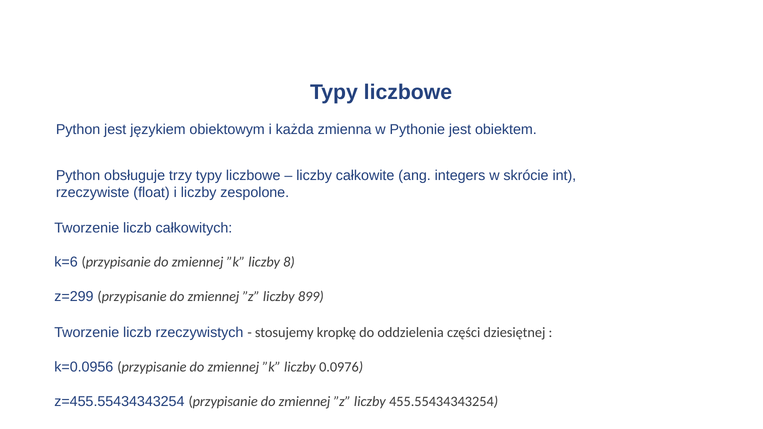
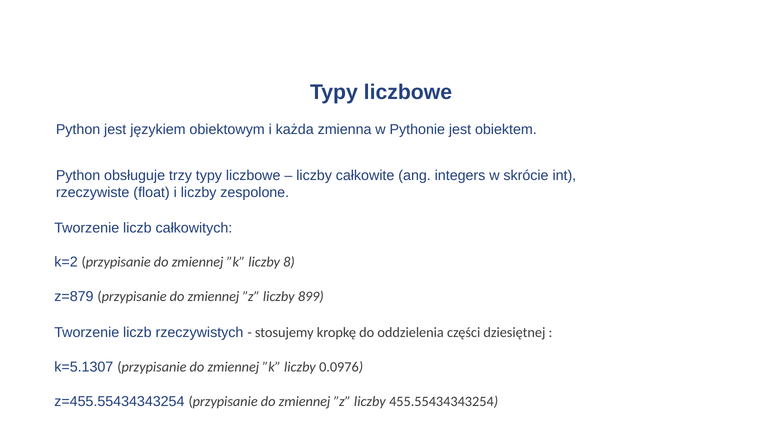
k=6: k=6 -> k=2 (66, 262)
z=299: z=299 -> z=879 (74, 297)
k=0.0956: k=0.0956 -> k=5.1307 (84, 367)
